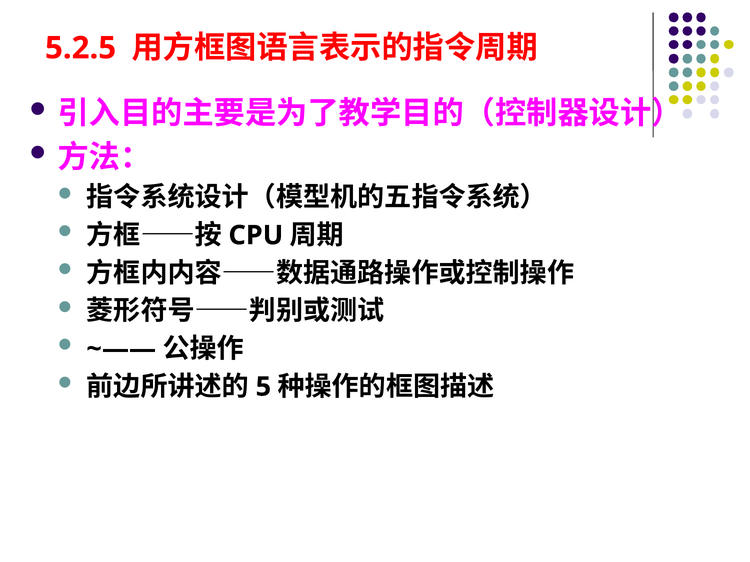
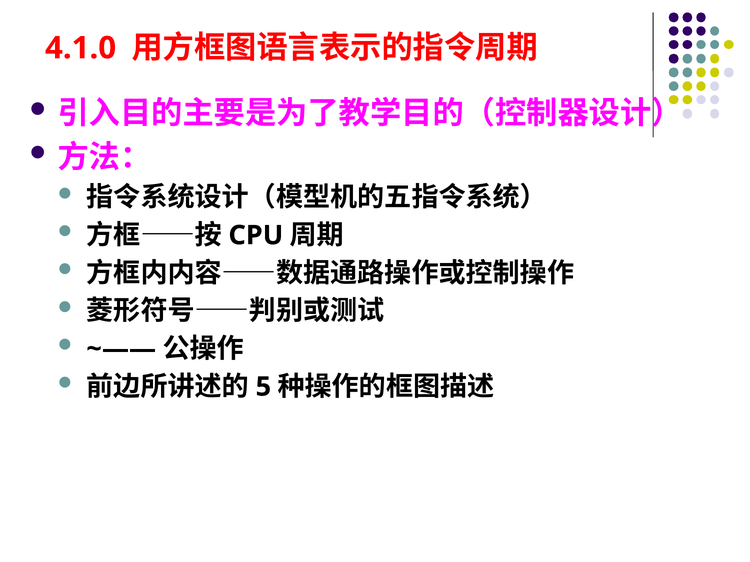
5.2.5: 5.2.5 -> 4.1.0 (81, 48)
